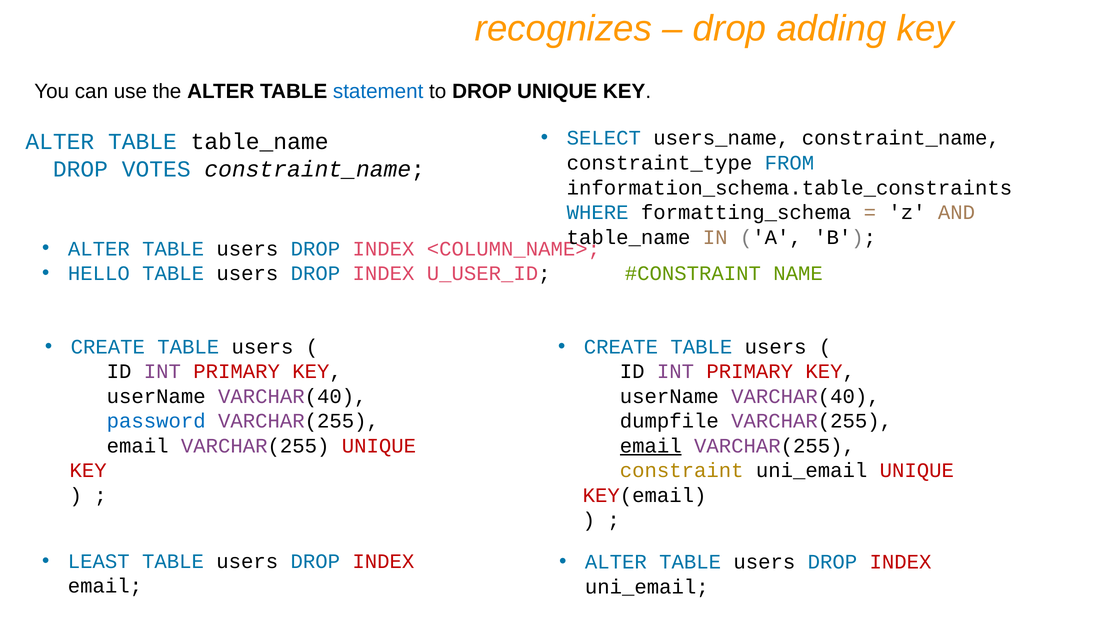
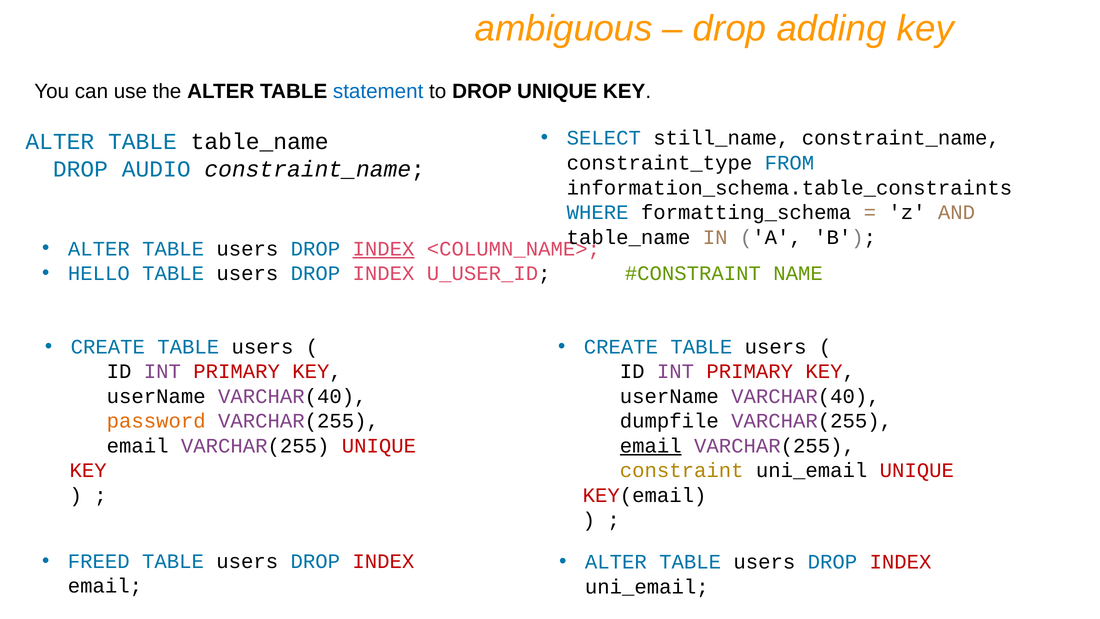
recognizes: recognizes -> ambiguous (564, 29)
users_name: users_name -> still_name (721, 138)
VOTES: VOTES -> AUDIO (156, 169)
INDEX underline: none -> present (383, 249)
password colour: blue -> orange (156, 421)
LEAST: LEAST -> FREED (99, 561)
